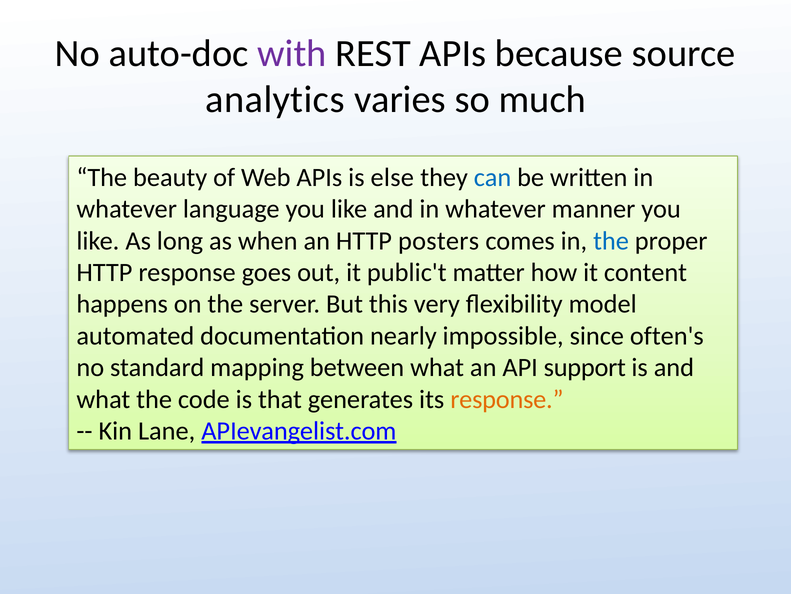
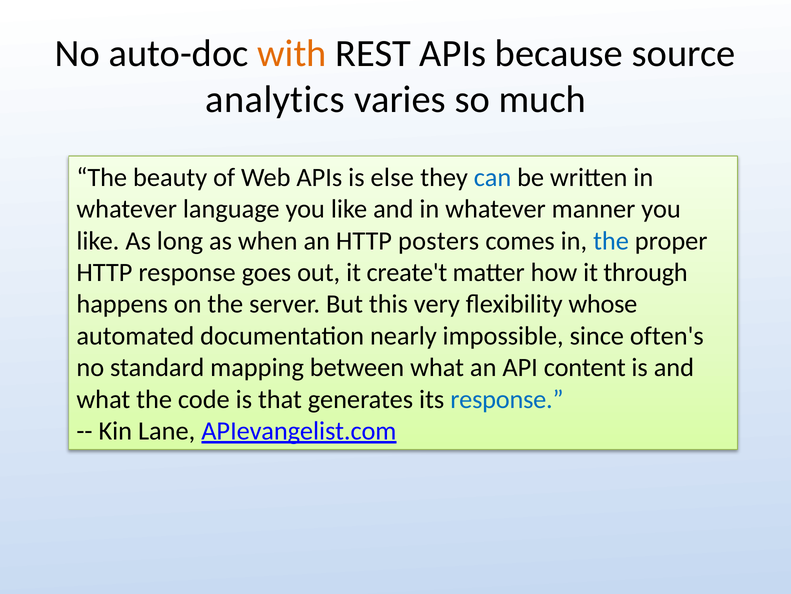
with colour: purple -> orange (292, 53)
public't: public't -> create't (407, 272)
content: content -> through (646, 272)
model: model -> whose (603, 304)
support: support -> content (585, 367)
response colour: orange -> blue (507, 399)
